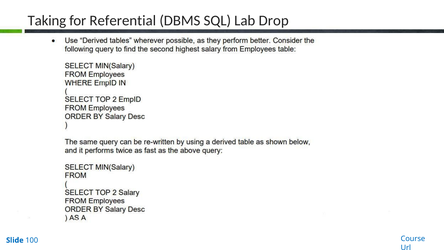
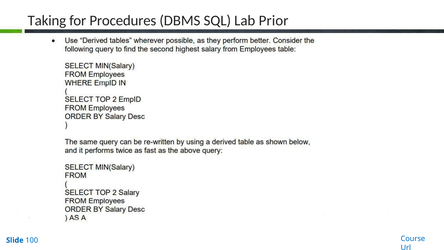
Referential: Referential -> Procedures (123, 20)
Drop: Drop -> Prior (274, 20)
